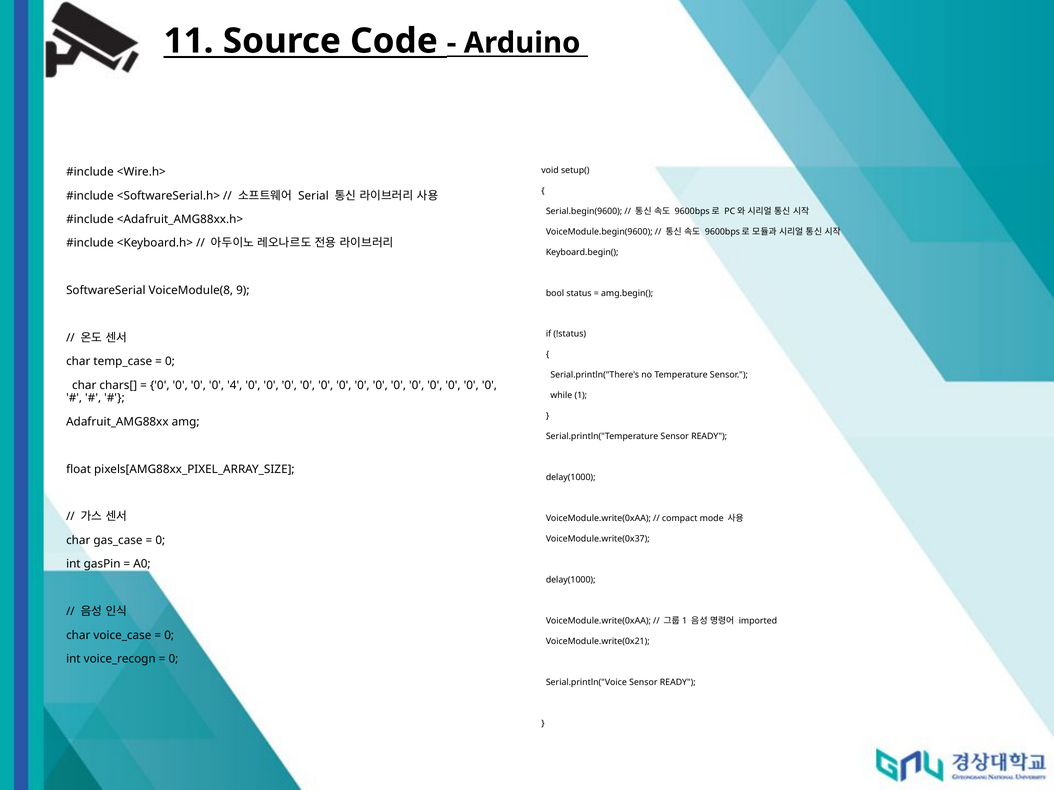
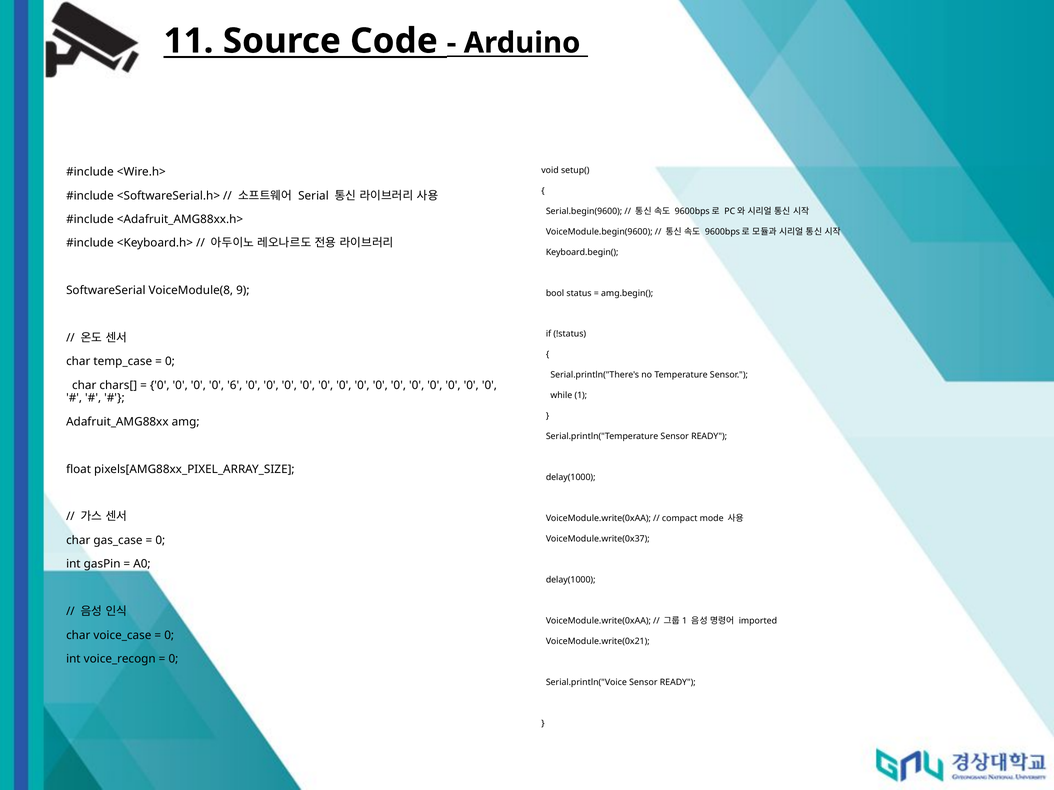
4: 4 -> 6 (235, 386)
